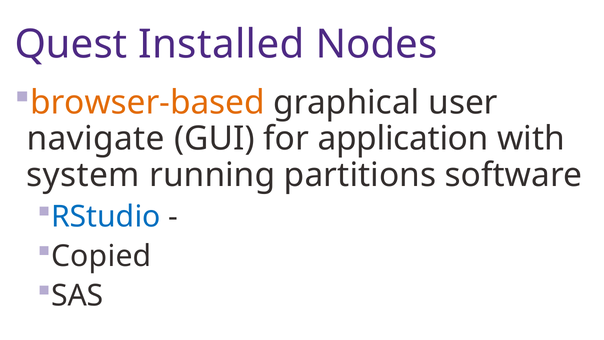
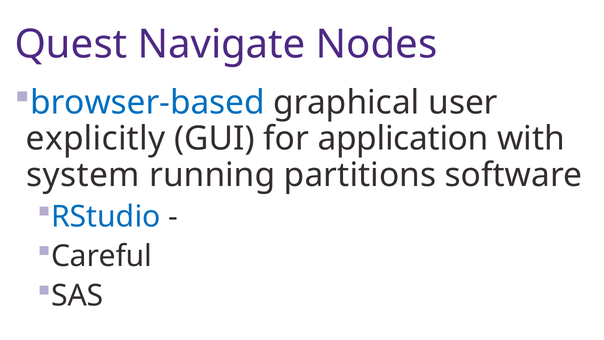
Installed: Installed -> Navigate (222, 44)
browser-based colour: orange -> blue (147, 103)
navigate: navigate -> explicitly (96, 139)
Copied: Copied -> Careful (102, 256)
